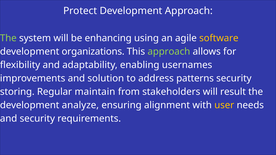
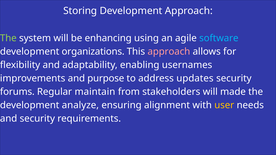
Protect: Protect -> Storing (80, 11)
software colour: yellow -> light blue (219, 38)
approach colour: light green -> pink (169, 52)
solution: solution -> purpose (106, 78)
patterns: patterns -> updates (195, 78)
storing: storing -> forums (17, 92)
result: result -> made (233, 92)
